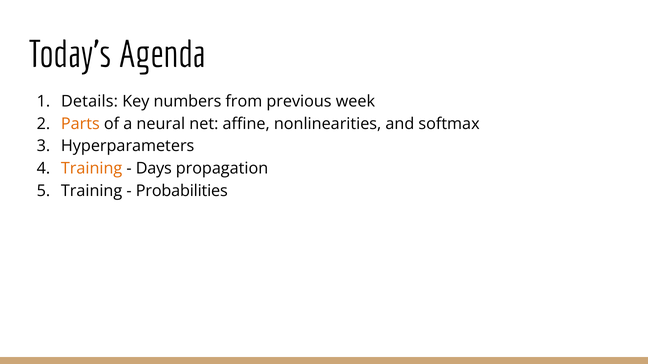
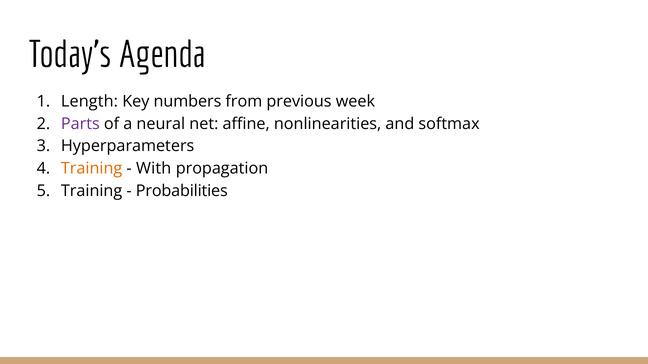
Details: Details -> Length (89, 102)
Parts colour: orange -> purple (80, 124)
Days: Days -> With (154, 169)
